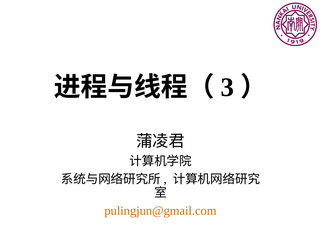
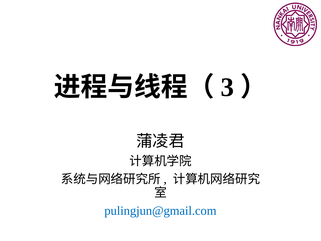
pulingjun@gmail.com colour: orange -> blue (160, 211)
